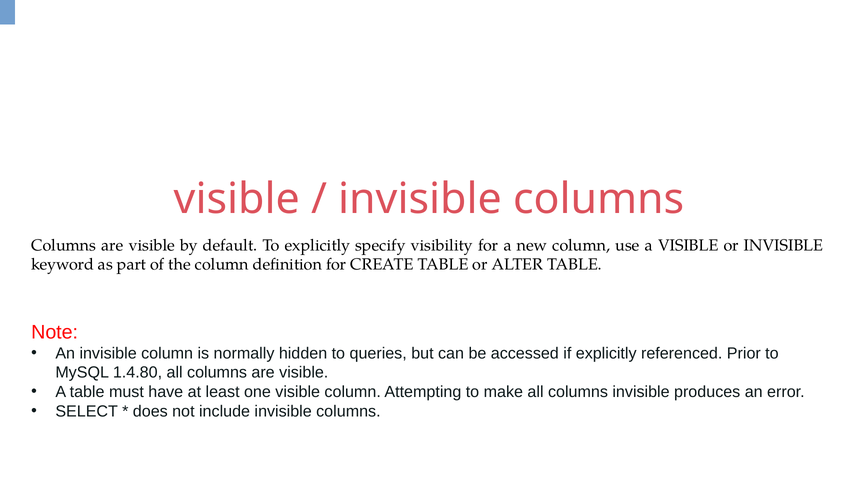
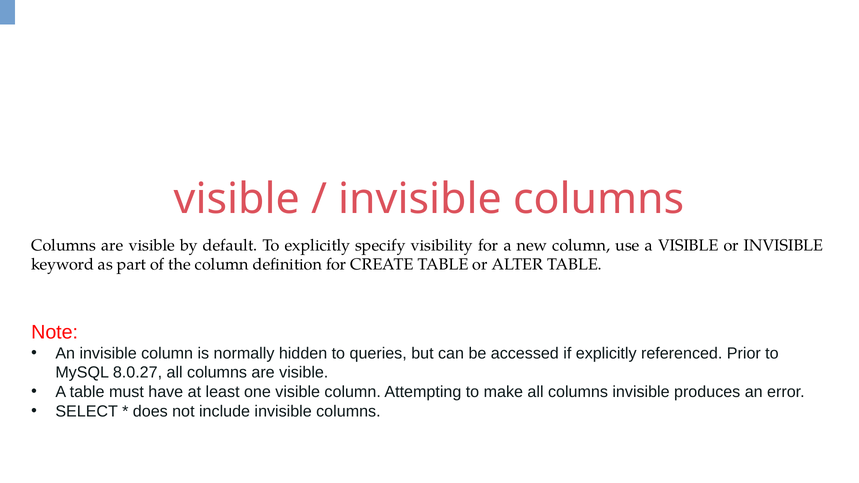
1.4.80: 1.4.80 -> 8.0.27 (137, 373)
